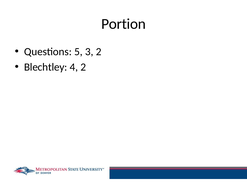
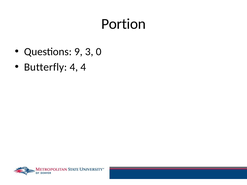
5: 5 -> 9 (78, 52)
3 2: 2 -> 0 (99, 52)
Blechtley: Blechtley -> Butterfly (46, 67)
4 2: 2 -> 4 (83, 67)
